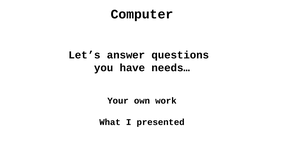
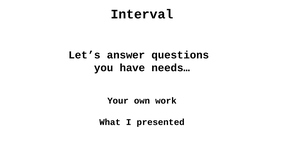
Computer: Computer -> Interval (142, 14)
